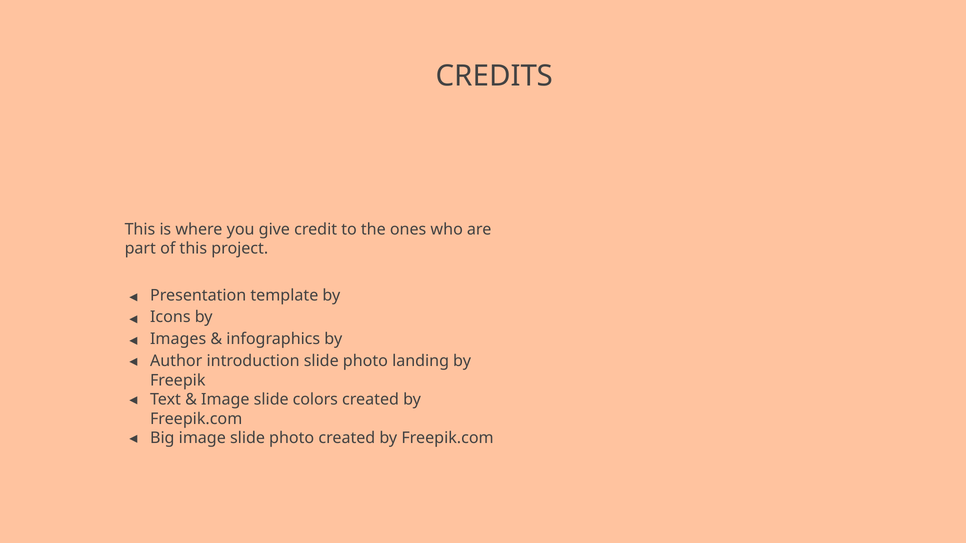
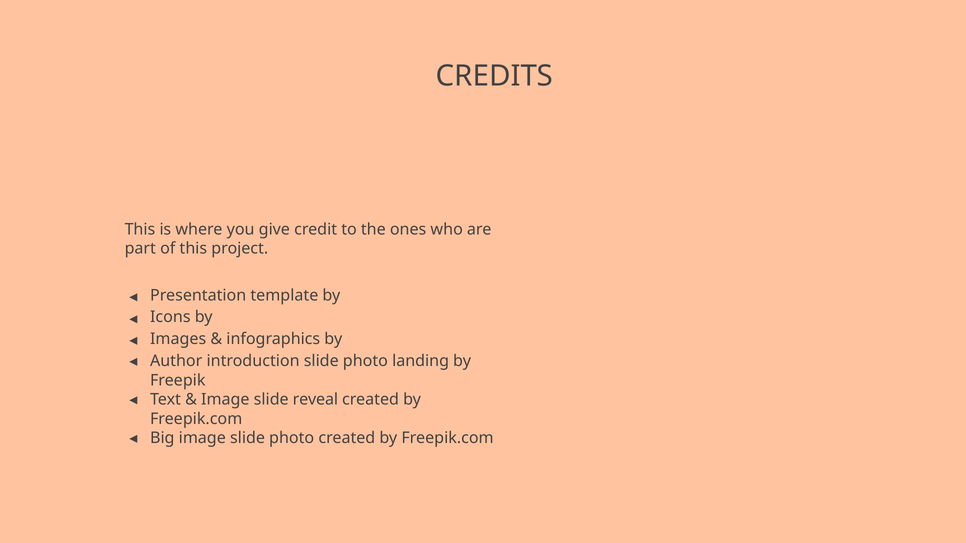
colors: colors -> reveal (315, 400)
